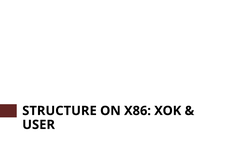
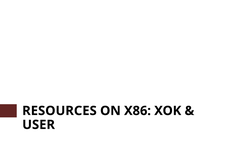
STRUCTURE: STRUCTURE -> RESOURCES (59, 110)
